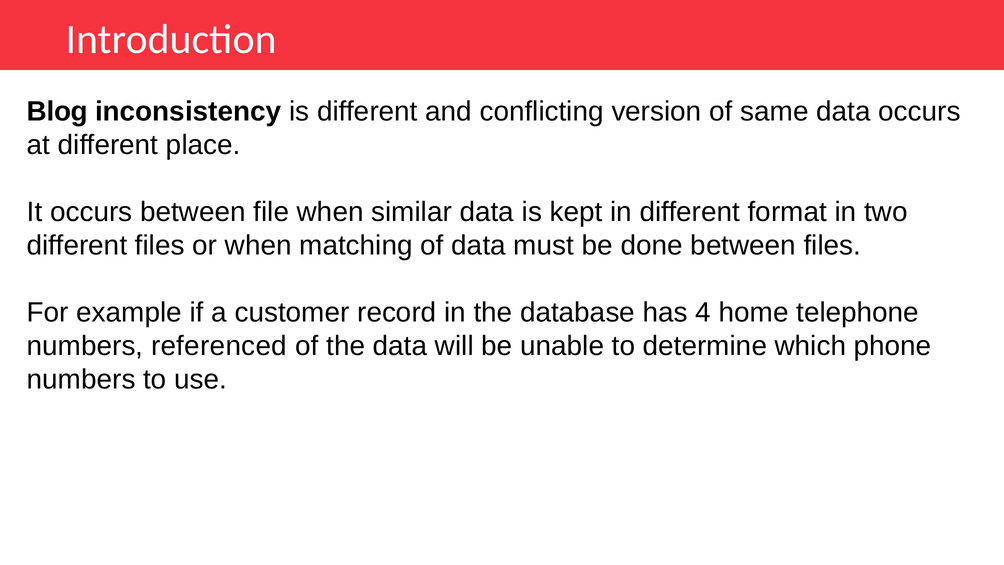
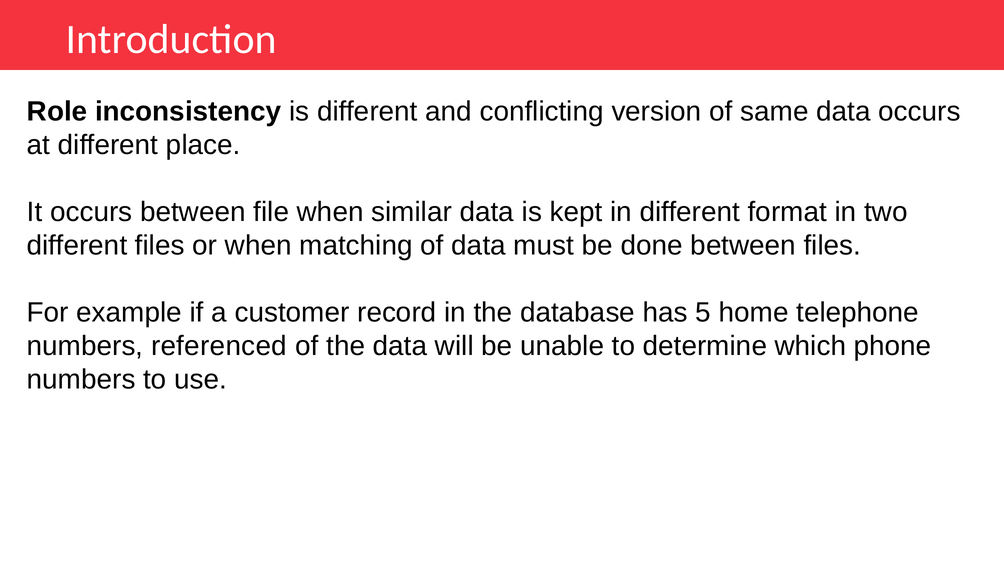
Blog: Blog -> Role (57, 112)
4: 4 -> 5 (703, 313)
